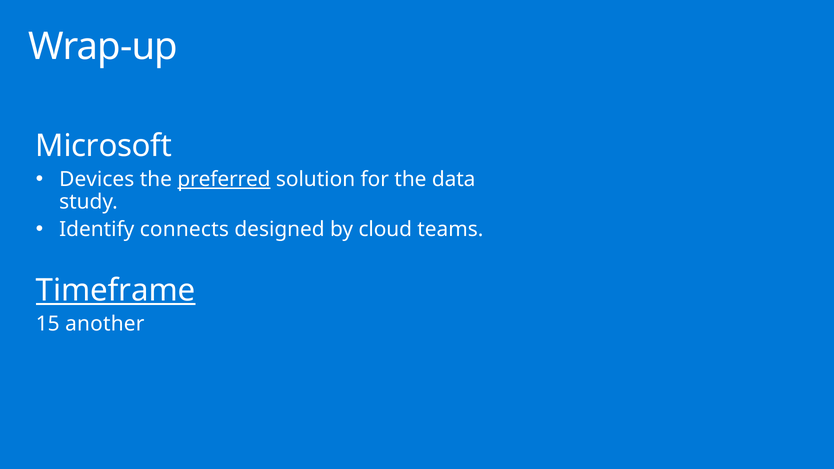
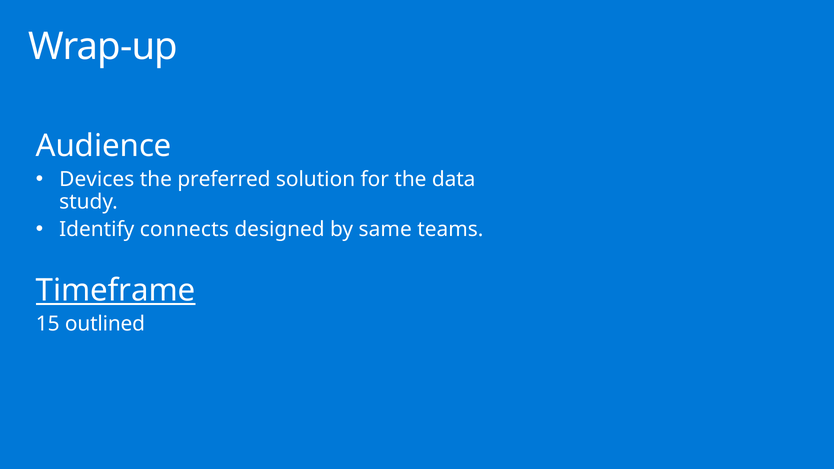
Microsoft: Microsoft -> Audience (104, 146)
preferred underline: present -> none (224, 179)
cloud: cloud -> same (385, 229)
another: another -> outlined (105, 324)
